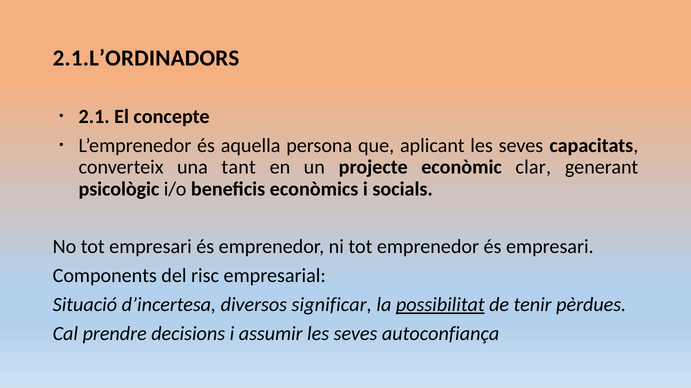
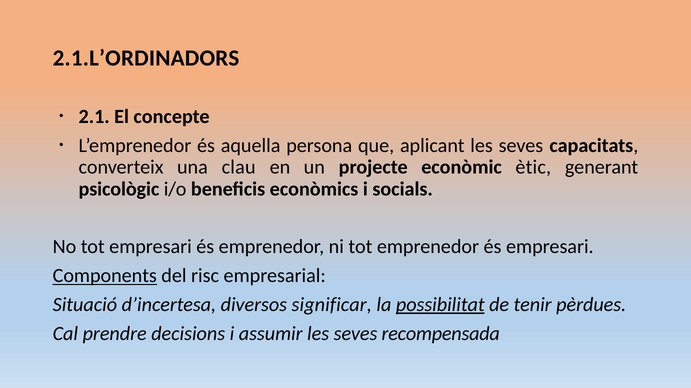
tant: tant -> clau (239, 168)
clar: clar -> ètic (533, 168)
Components underline: none -> present (105, 276)
autoconfiança: autoconfiança -> recompensada (441, 334)
